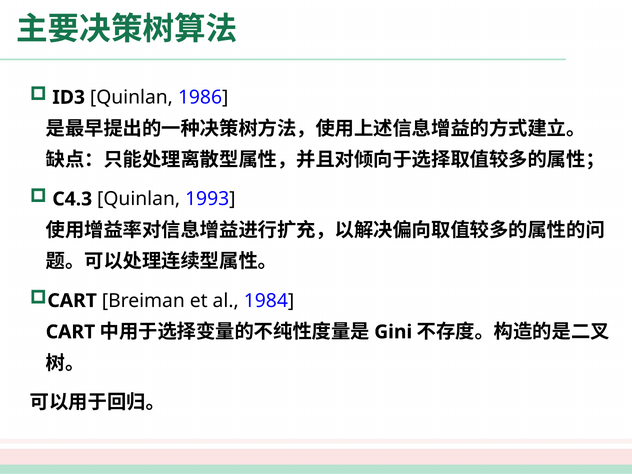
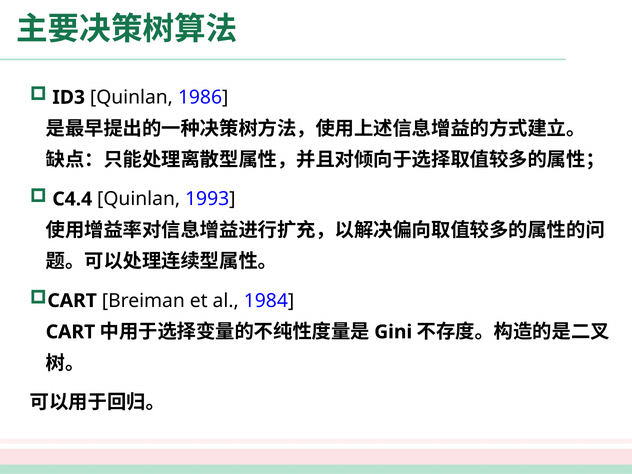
C4.3: C4.3 -> C4.4 (72, 199)
